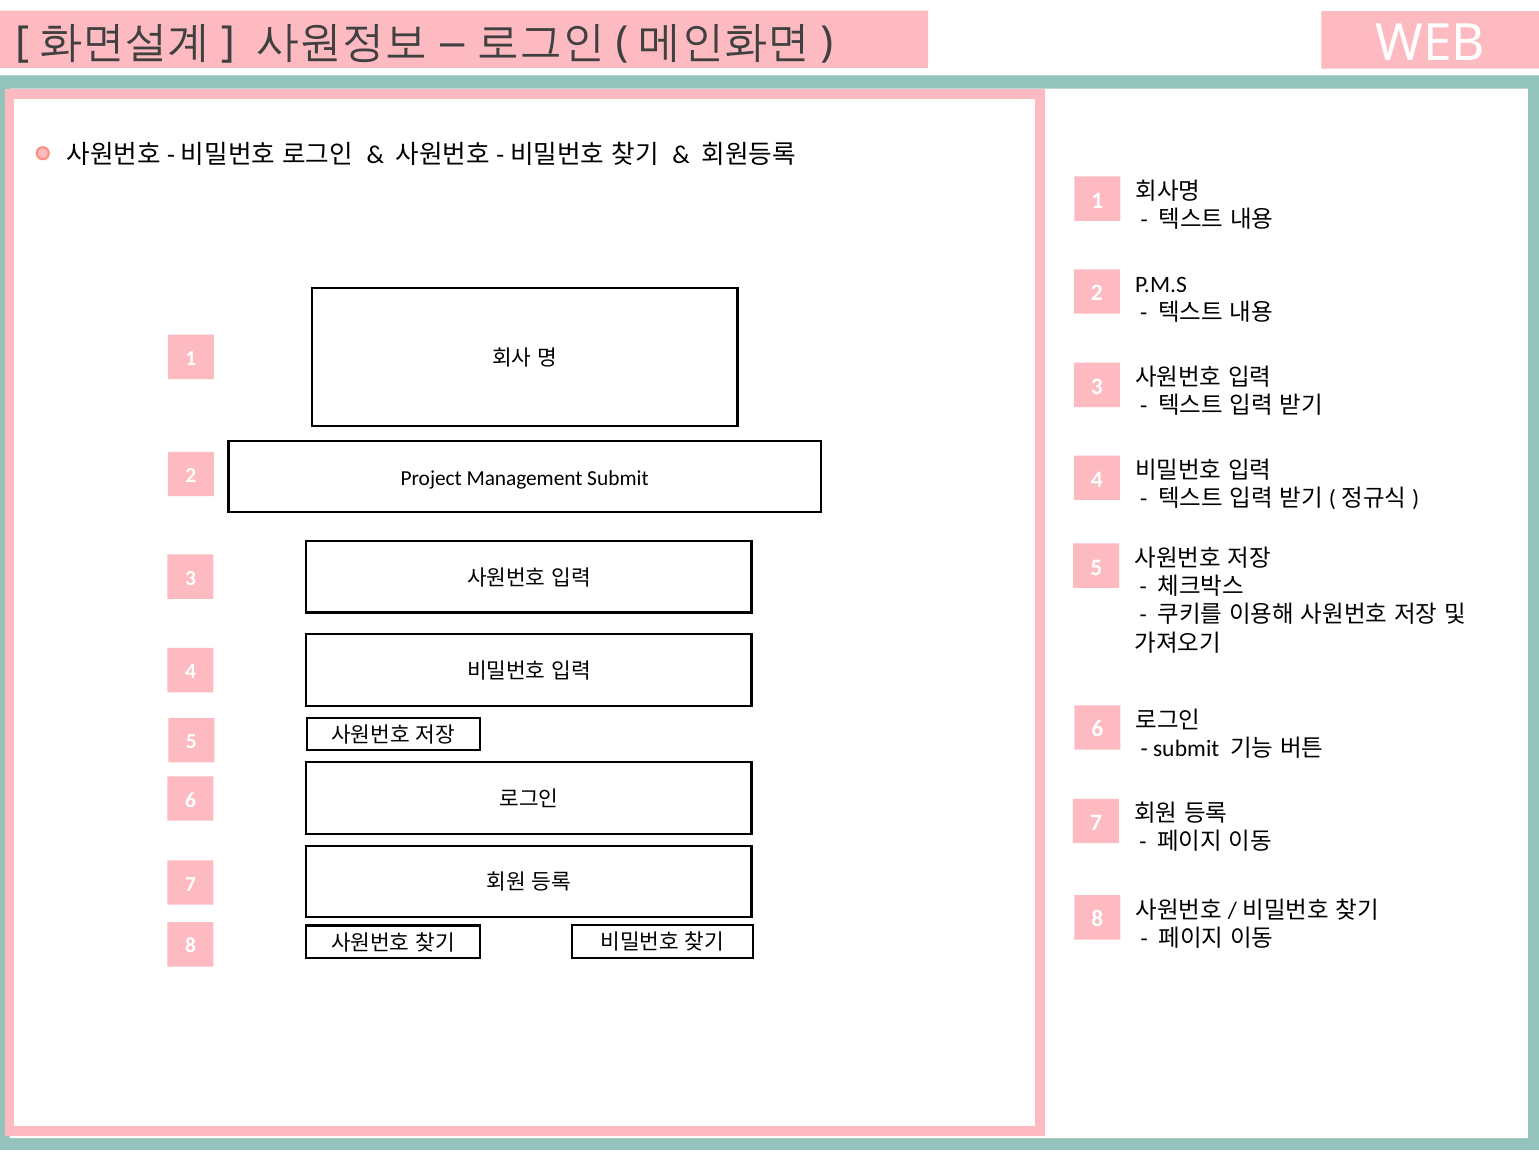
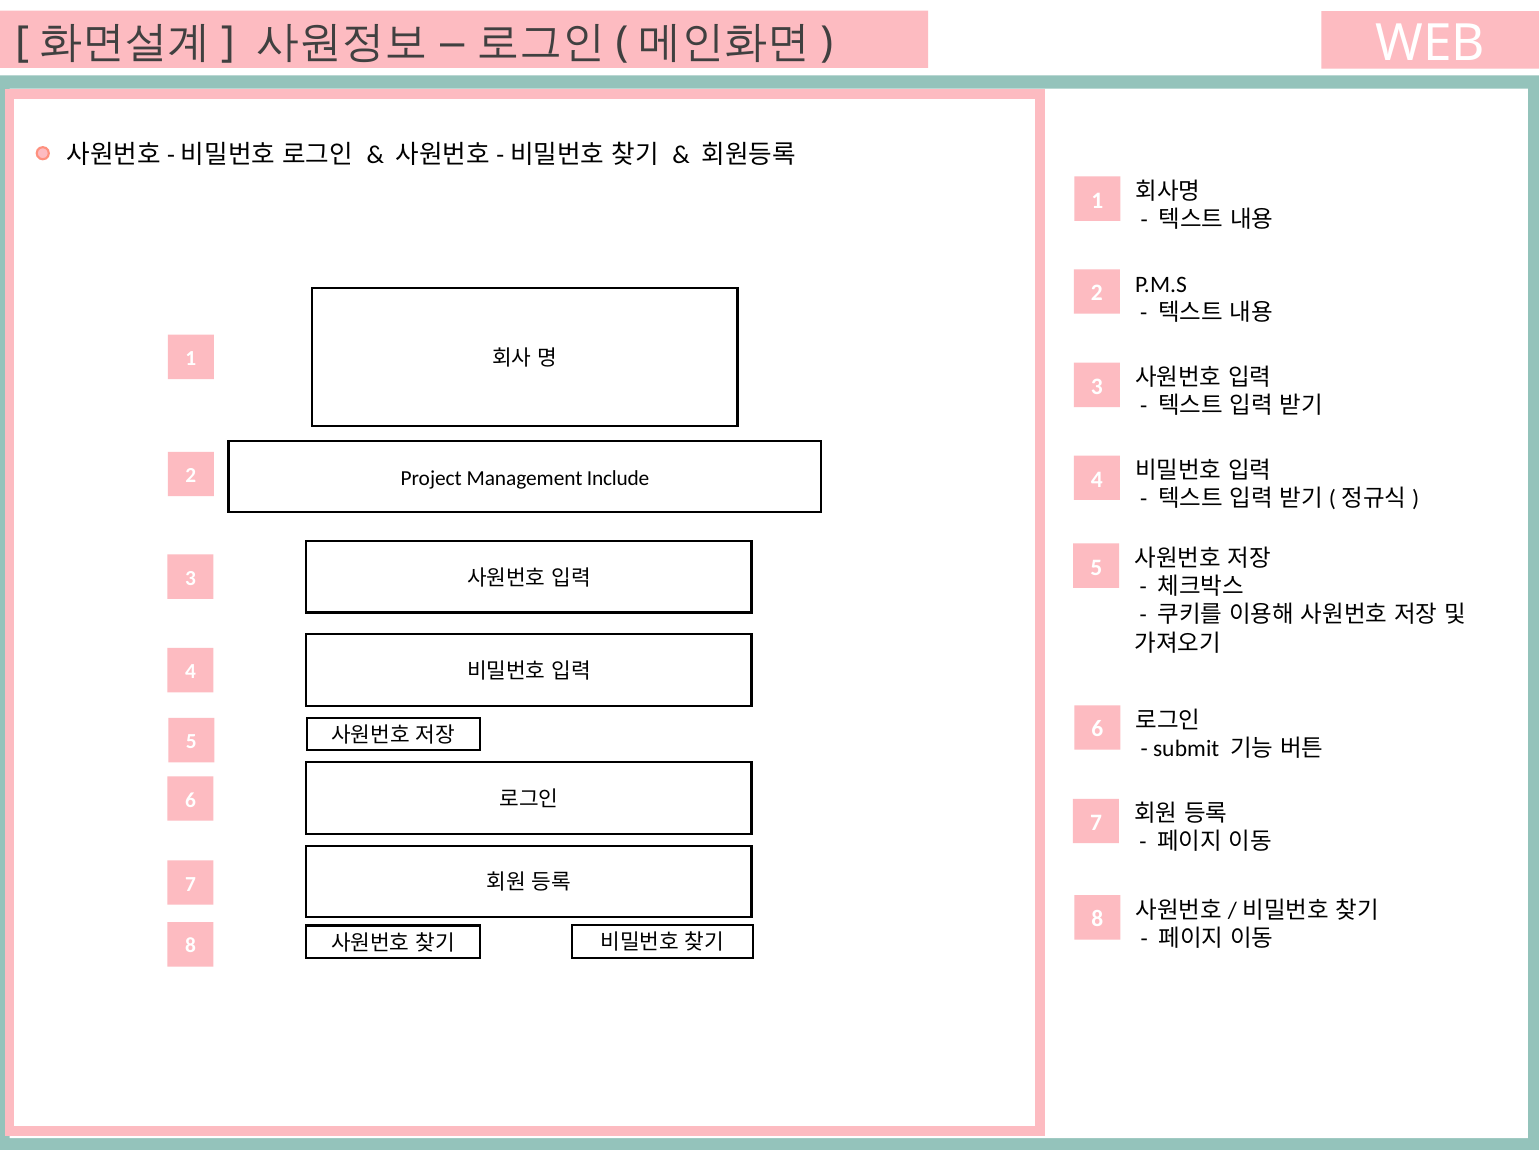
Management Submit: Submit -> Include (618, 478)
